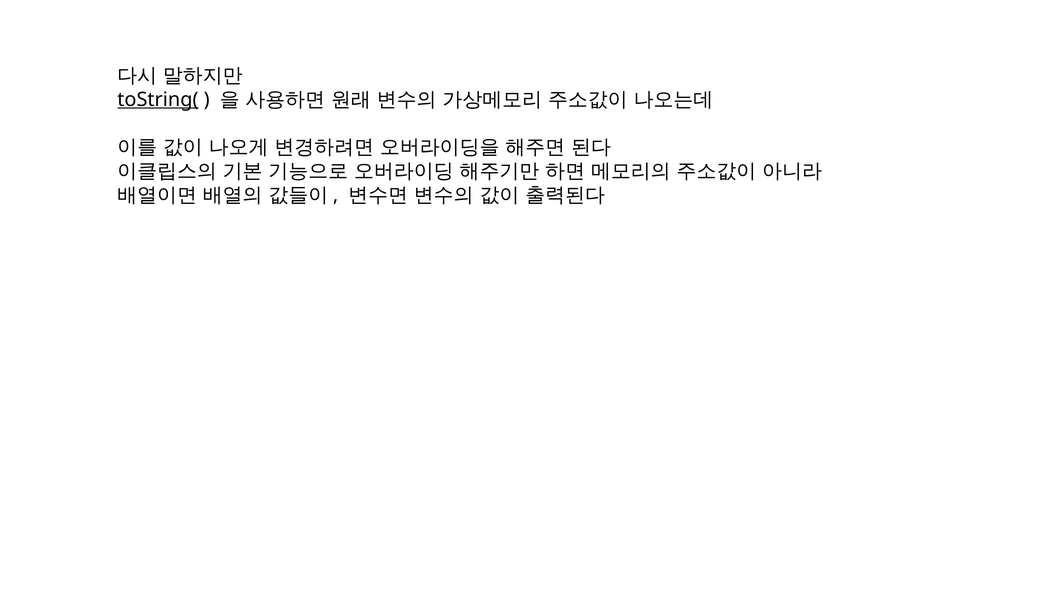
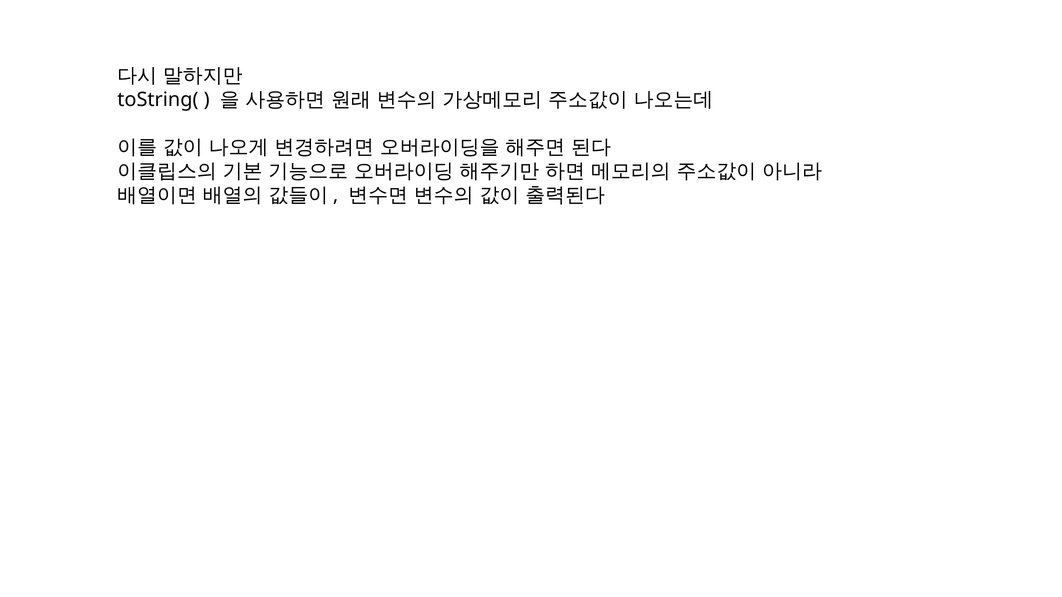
toString( underline: present -> none (158, 100)
